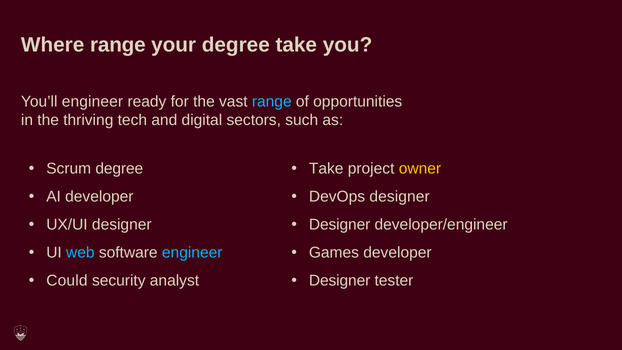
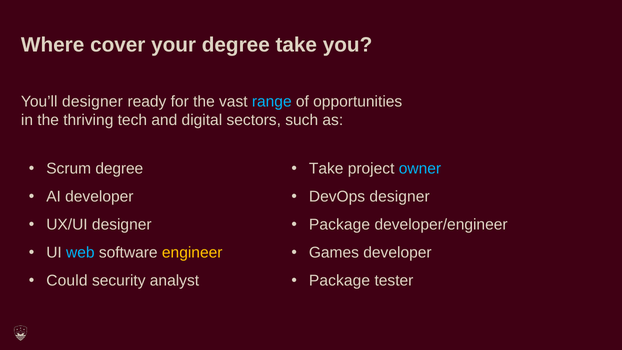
Where range: range -> cover (118, 45)
You’ll engineer: engineer -> designer (92, 102)
owner colour: yellow -> light blue (420, 169)
Designer: Designer -> Package (340, 225)
engineer colour: light blue -> yellow (192, 253)
Designer: Designer -> Package (340, 281)
